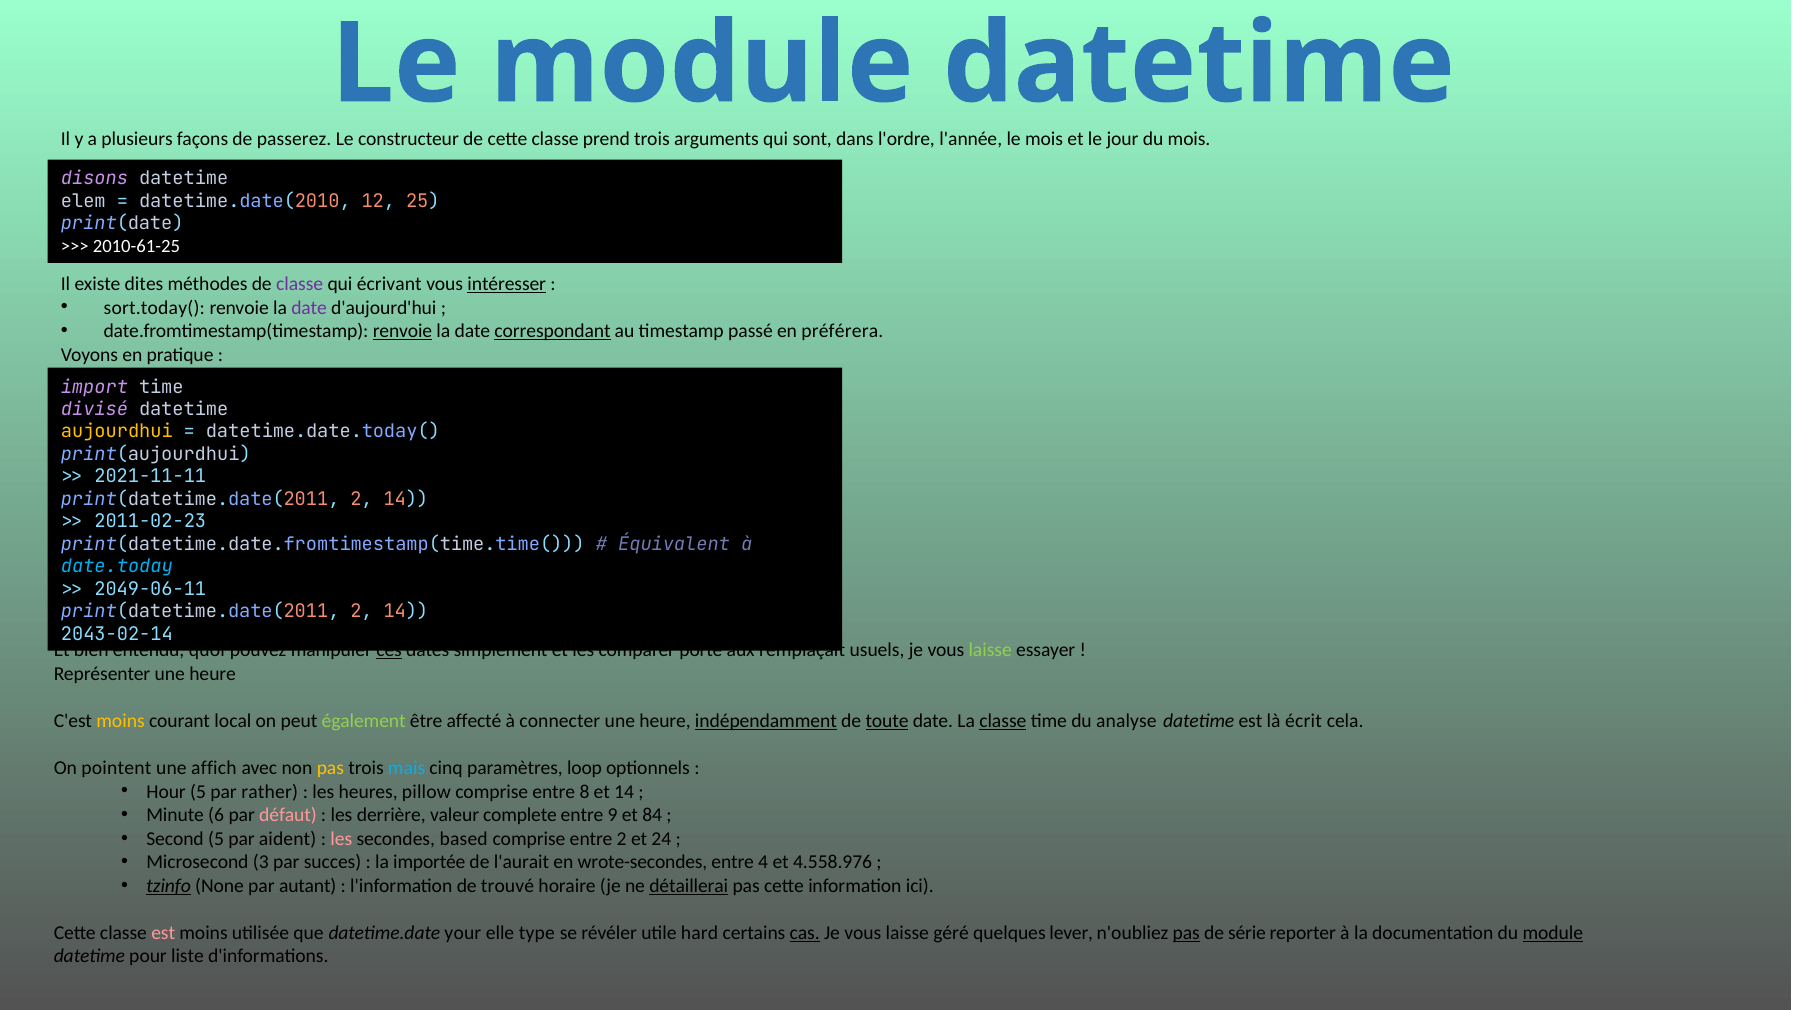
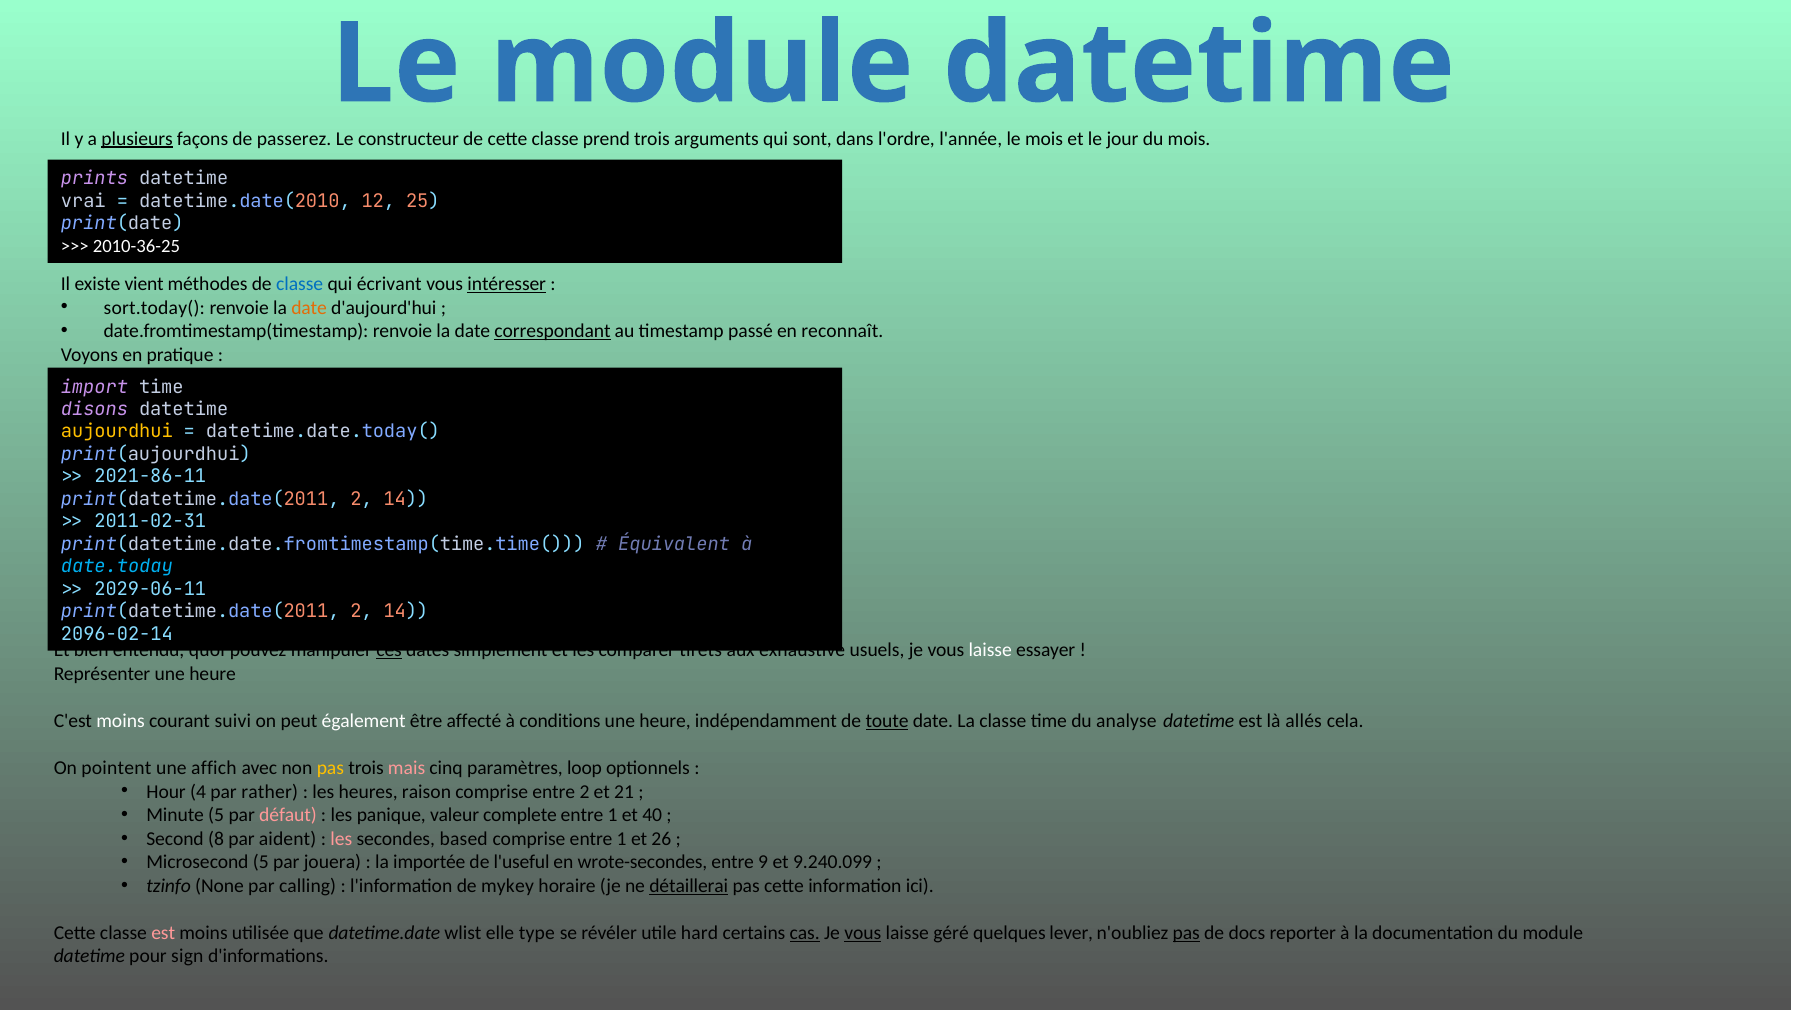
plusieurs underline: none -> present (137, 139)
disons: disons -> prints (95, 179)
elem: elem -> vrai (83, 201)
2010-61-25: 2010-61-25 -> 2010-36-25 (136, 246)
dites: dites -> vient (144, 284)
classe colour: purple -> blue (300, 284)
date colour: purple -> orange (309, 308)
renvoie underline: present -> none (402, 331)
préférera: préférera -> reconnaît (842, 331)
divisé: divisé -> disons (95, 409)
2021-11-11: 2021-11-11 -> 2021-86-11 (150, 477)
2011-02-23: 2011-02-23 -> 2011-02-31 (150, 522)
2049-06-11: 2049-06-11 -> 2029-06-11 (150, 589)
2043-02-14: 2043-02-14 -> 2096-02-14 (117, 634)
porte: porte -> tirets (701, 650)
remplaçait: remplaçait -> exhaustive (802, 650)
laisse colour: light green -> white (990, 650)
moins colour: yellow -> white (121, 721)
local: local -> suivi (233, 721)
également colour: light green -> white (364, 721)
connecter: connecter -> conditions (560, 721)
indépendamment underline: present -> none (766, 721)
classe underline: present -> none (1003, 721)
écrit: écrit -> allés (1304, 721)
mais colour: light blue -> pink (407, 768)
Hour 5: 5 -> 4 (198, 791)
pillow: pillow -> raison (426, 791)
entre 8: 8 -> 2 (584, 791)
et 14: 14 -> 21 (624, 791)
Minute 6: 6 -> 5 (216, 815)
derrière: derrière -> panique (391, 815)
9: 9 -> 1 (613, 815)
84: 84 -> 40 (652, 815)
Second 5: 5 -> 8 (216, 838)
comprise entre 2: 2 -> 1 (622, 838)
24: 24 -> 26 (661, 838)
Microsecond 3: 3 -> 5 (261, 862)
succes: succes -> jouera (332, 862)
l'aurait: l'aurait -> l'useful (522, 862)
4: 4 -> 9 (763, 862)
4.558.976: 4.558.976 -> 9.240.099 (833, 862)
tzinfo underline: present -> none (169, 885)
autant: autant -> calling (308, 885)
trouvé: trouvé -> mykey (507, 885)
your: your -> wlist (463, 933)
vous underline: none -> present (863, 933)
série: série -> docs (1247, 933)
module underline: present -> none (1553, 933)
liste: liste -> sign (187, 956)
